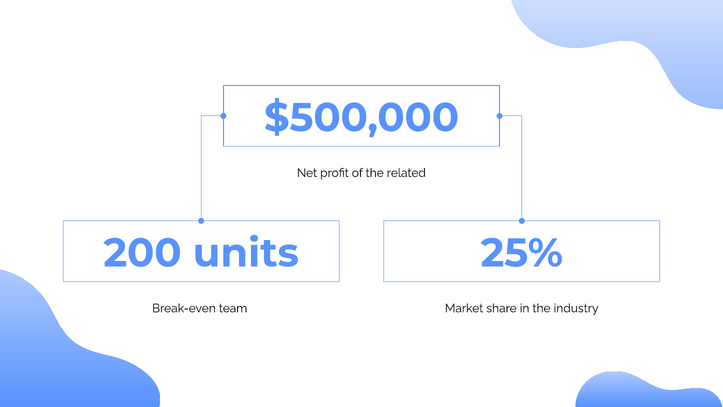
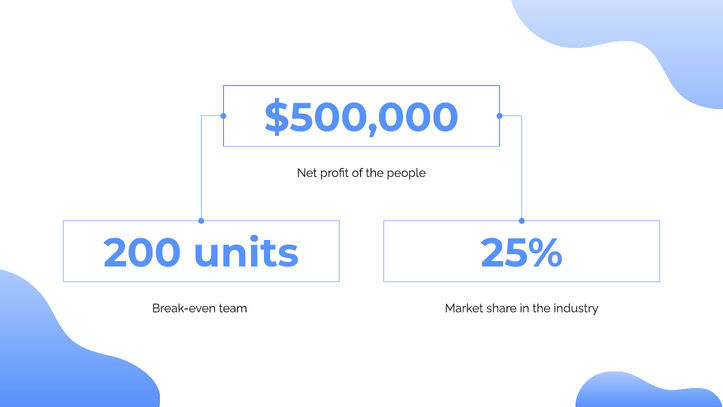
related: related -> people (406, 173)
